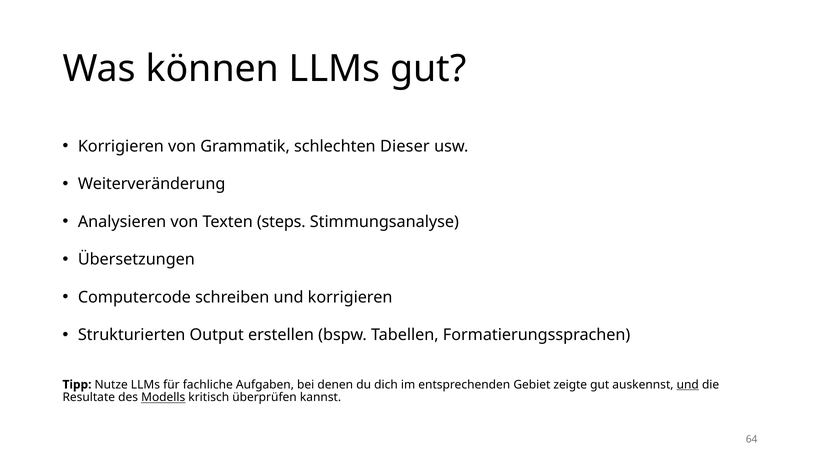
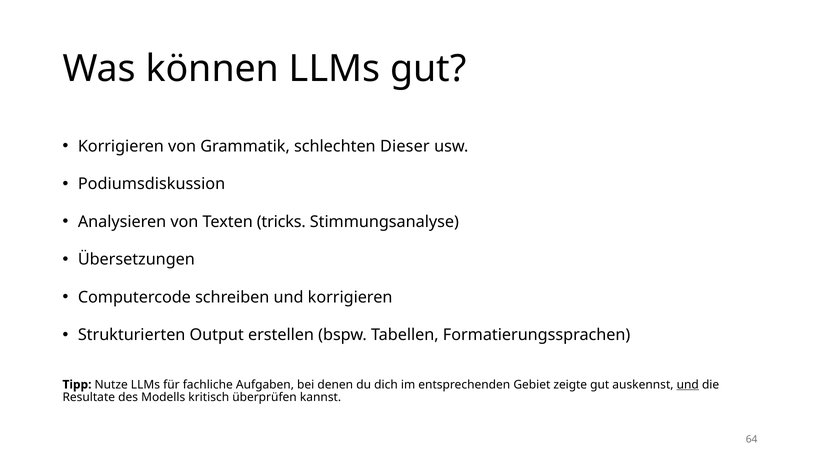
Weiterveränderung: Weiterveränderung -> Podiumsdiskussion (152, 184)
steps: steps -> tricks (281, 222)
Modells underline: present -> none (163, 398)
